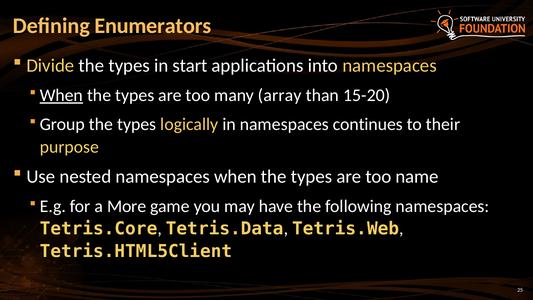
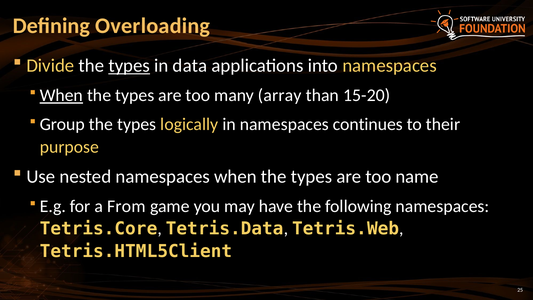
Enumerators: Enumerators -> Overloading (153, 26)
types underline: none -> present (129, 66)
start: start -> data (190, 66)
More: More -> From (126, 206)
